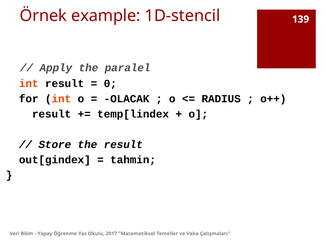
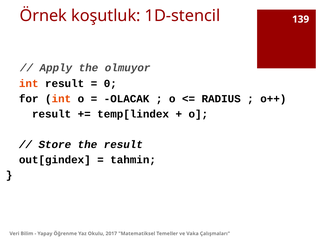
example: example -> koşutluk (106, 16)
paralel: paralel -> olmuyor (128, 68)
